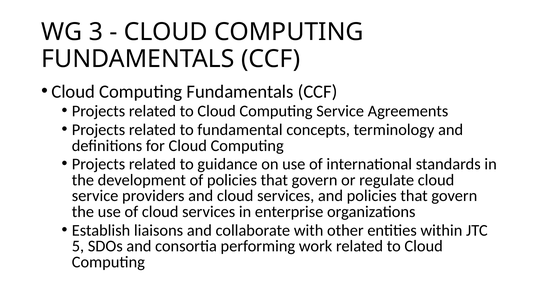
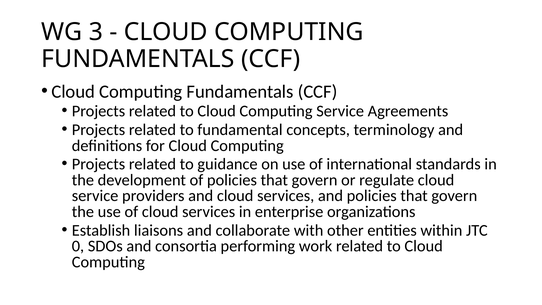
5: 5 -> 0 (78, 246)
